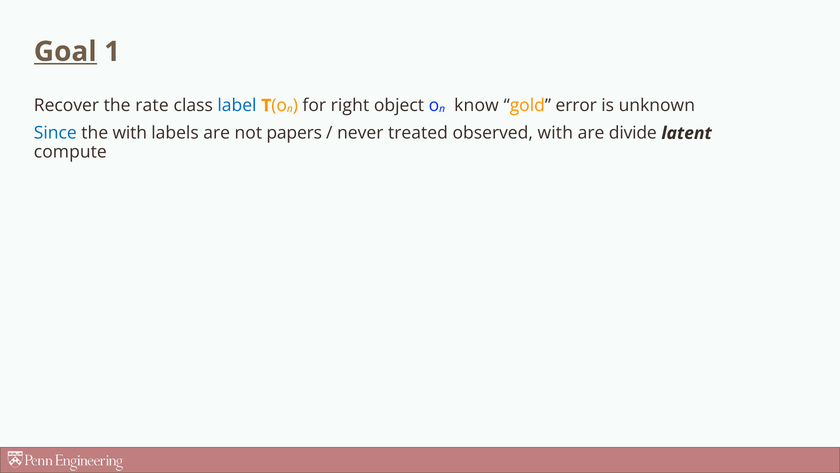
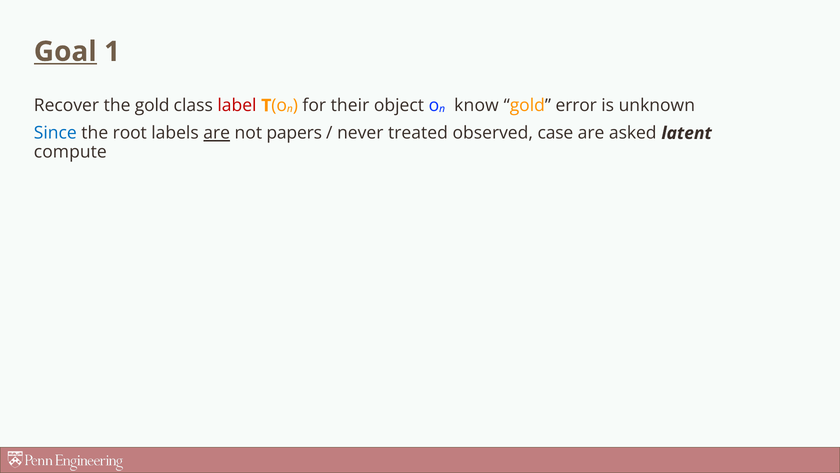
the rate: rate -> gold (152, 105)
label colour: blue -> red (237, 105)
right: right -> their (350, 105)
the with: with -> root (130, 133)
are underline: none -> present (217, 133)
observed with: with -> case (555, 133)
divide: divide -> asked (633, 133)
